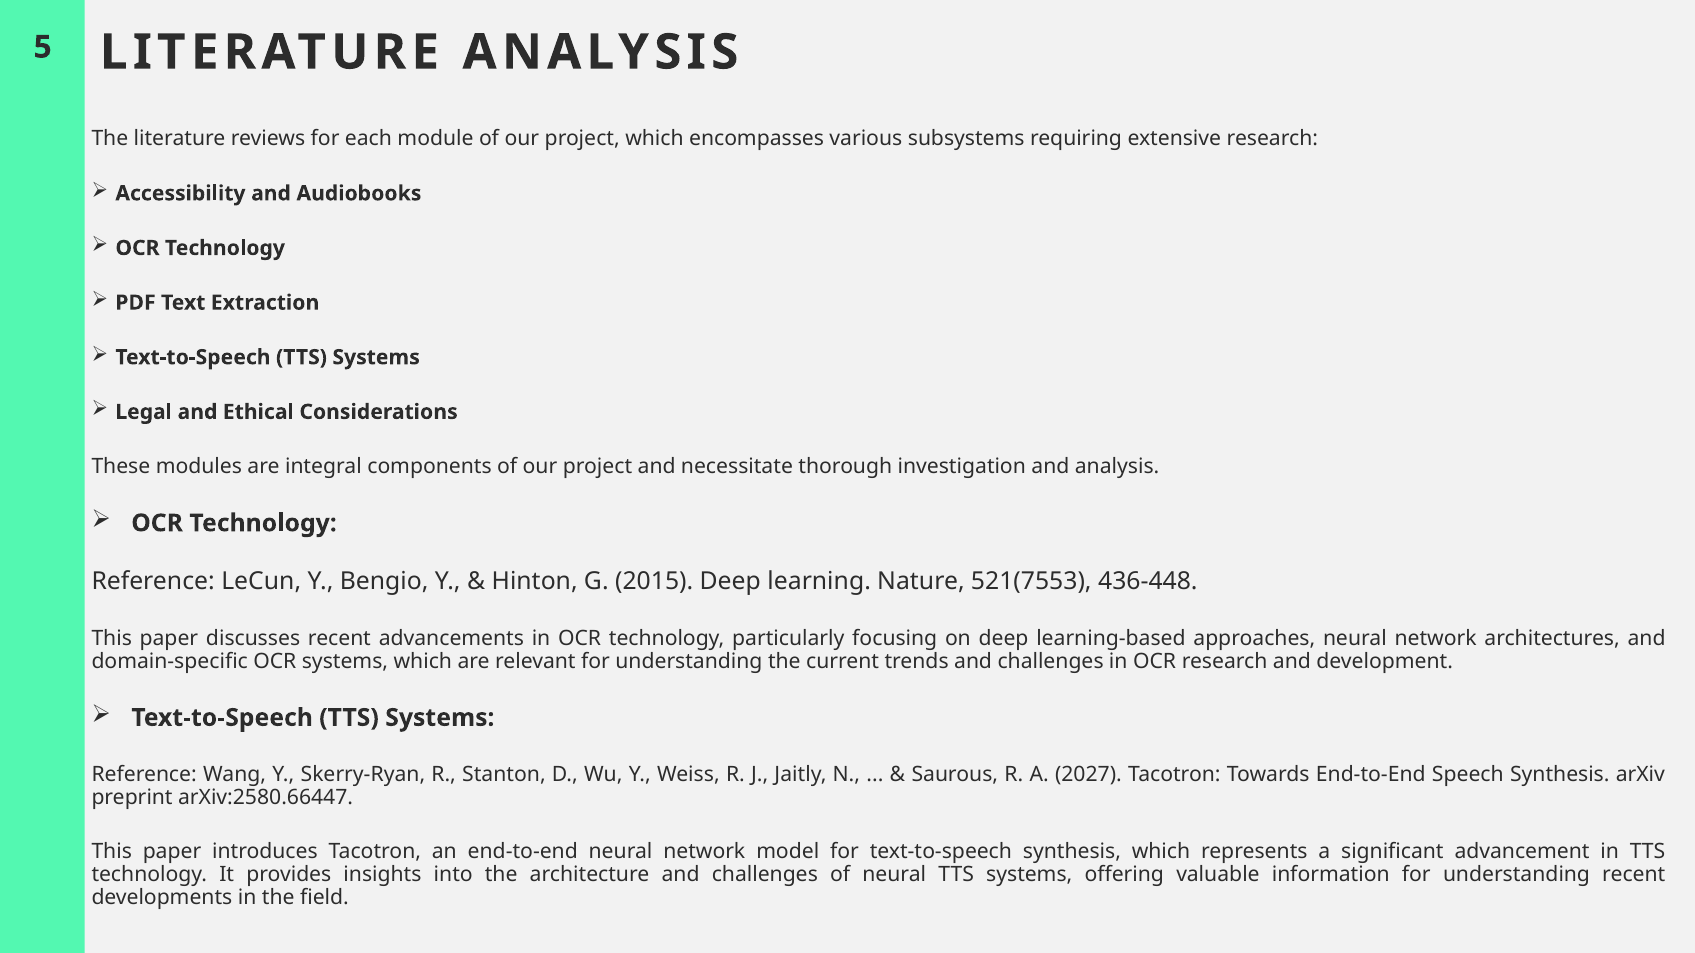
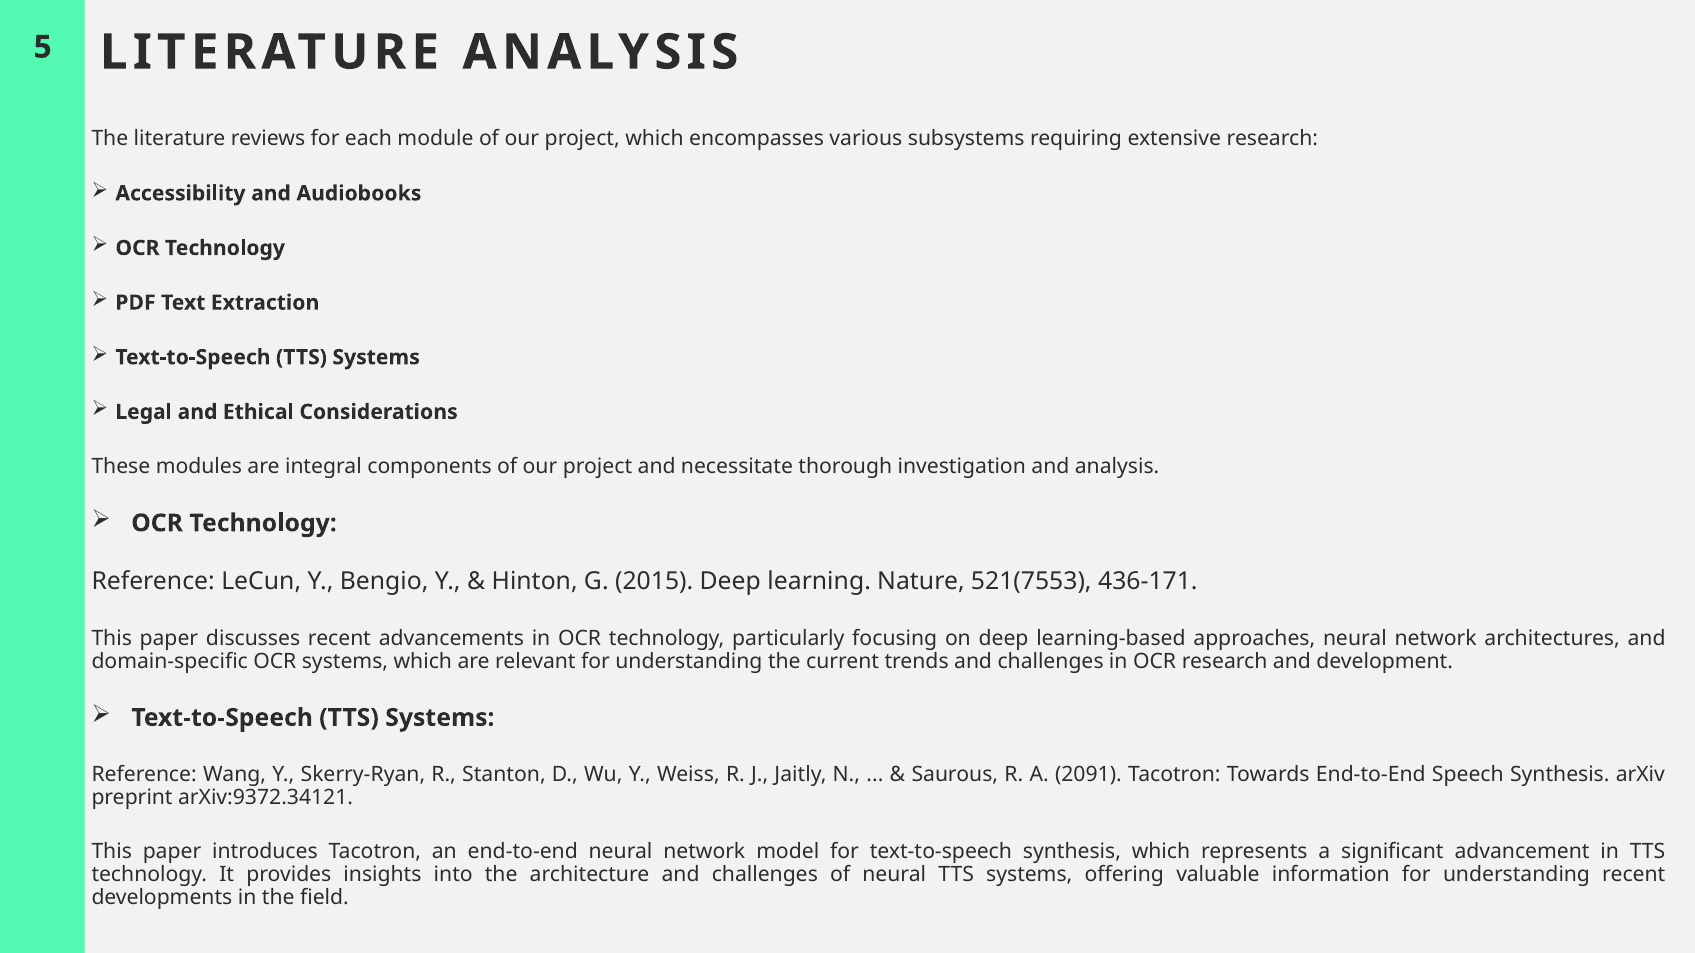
436-448: 436-448 -> 436-171 (1148, 582)
2027: 2027 -> 2091 (1088, 775)
arXiv:2580.66447: arXiv:2580.66447 -> arXiv:9372.34121 (266, 797)
